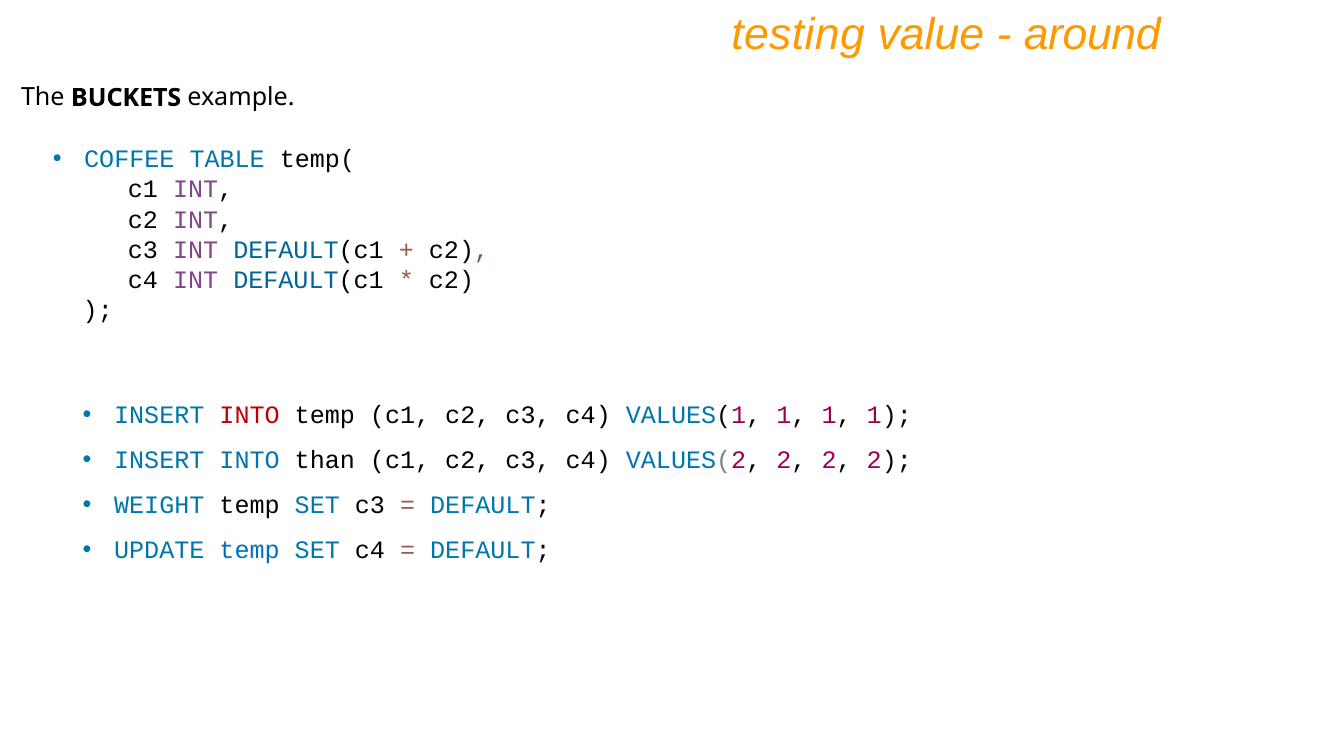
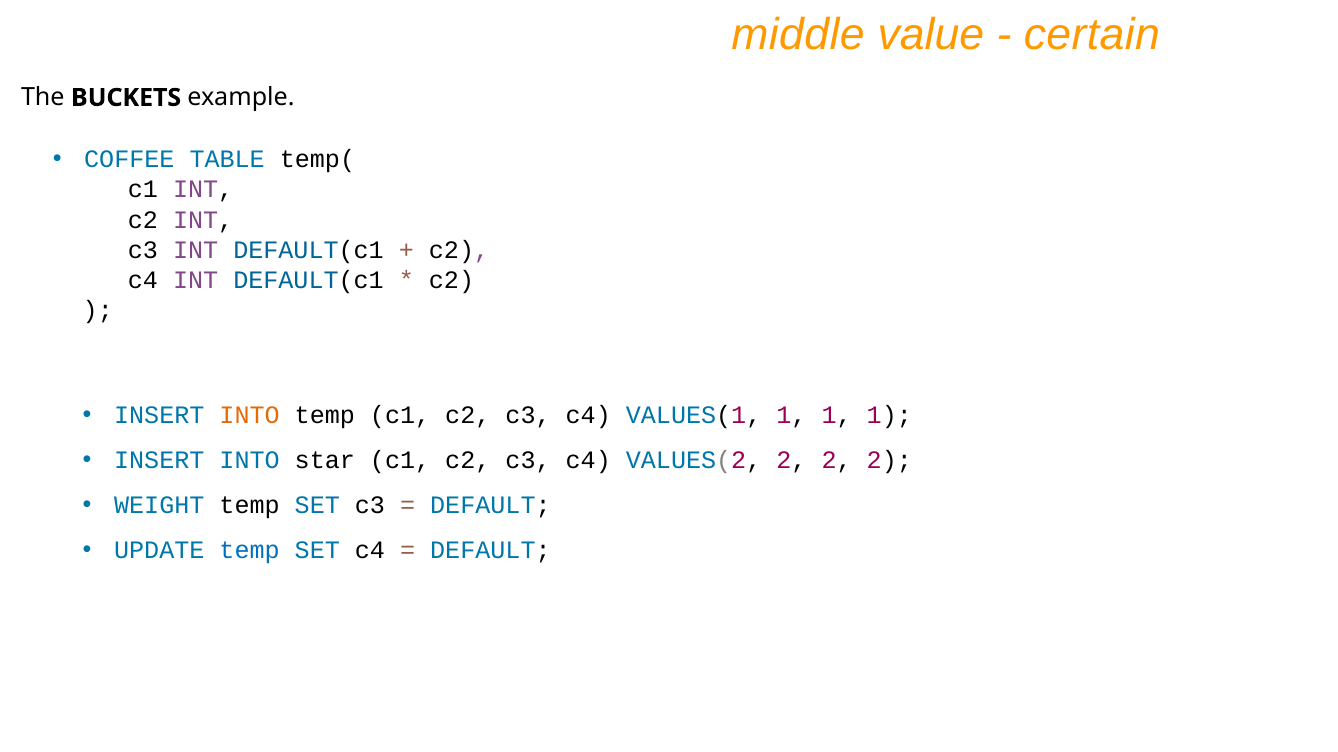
testing: testing -> middle (798, 35)
around: around -> certain (1092, 35)
INTO colour: red -> orange (250, 416)
than: than -> star (325, 461)
